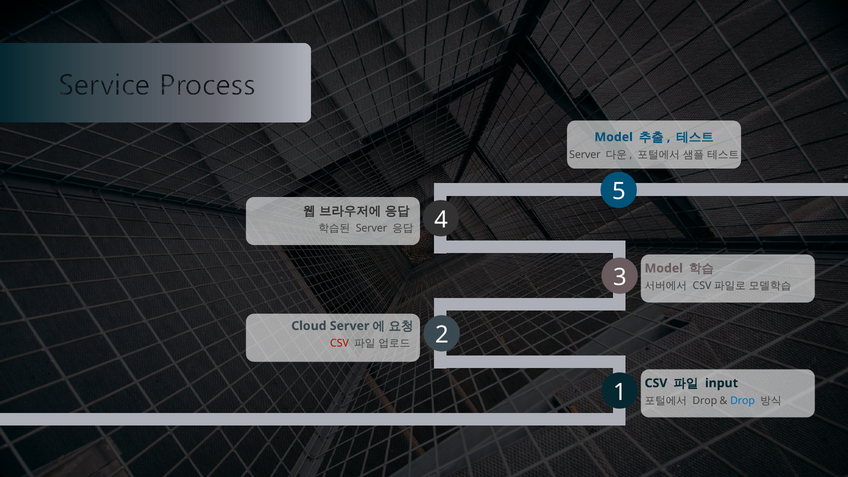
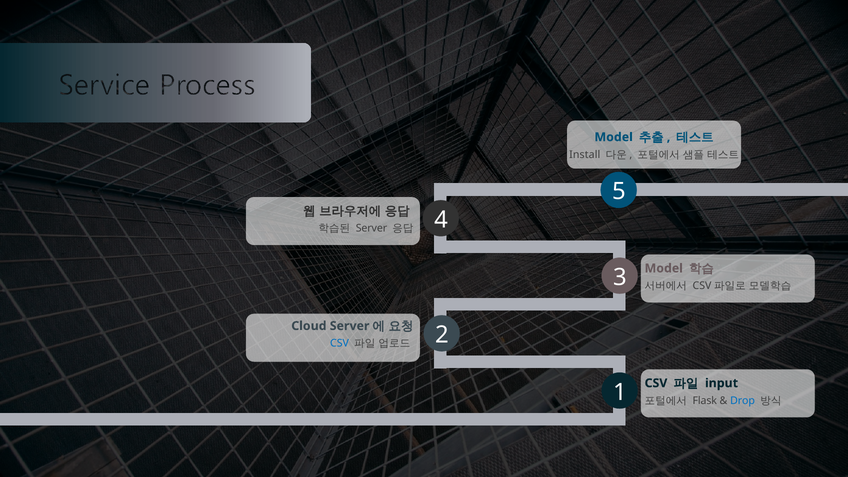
Server: Server -> Install (585, 155)
CSV colour: red -> blue (339, 343)
Drop: Drop -> Flask (705, 401)
